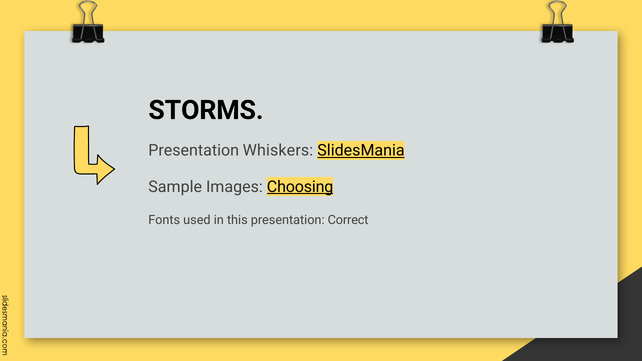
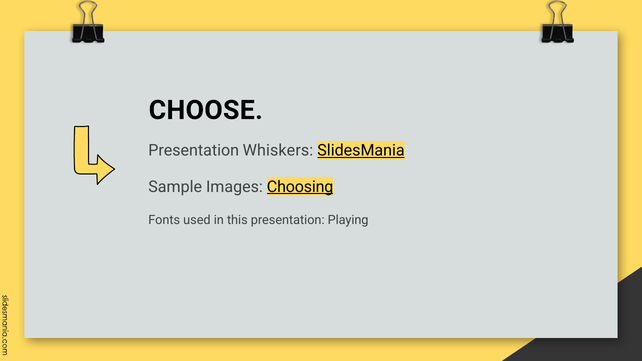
STORMS: STORMS -> CHOOSE (206, 110)
Correct: Correct -> Playing (348, 220)
